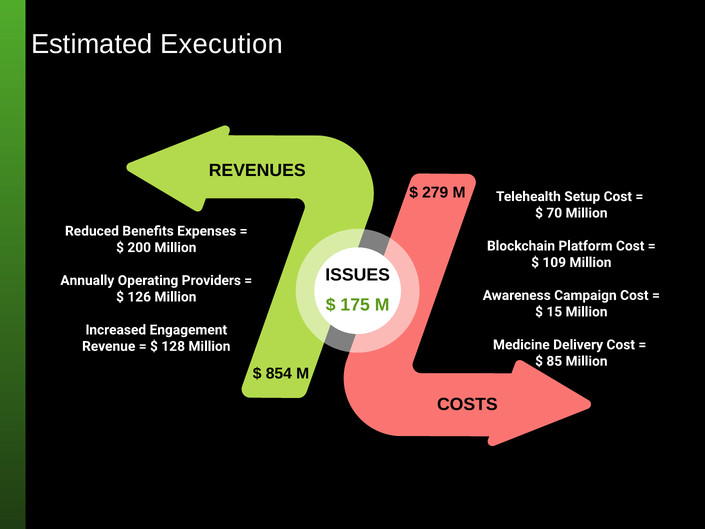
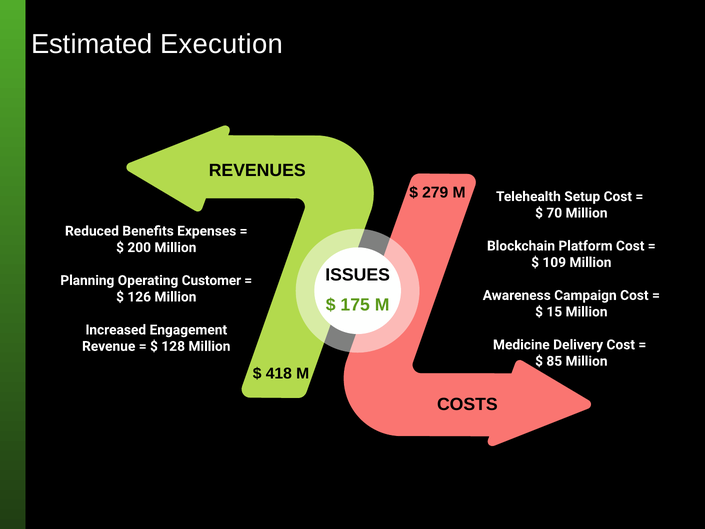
Annually: Annually -> Planning (87, 280)
Providers: Providers -> Customer (211, 280)
854: 854 -> 418 (279, 373)
